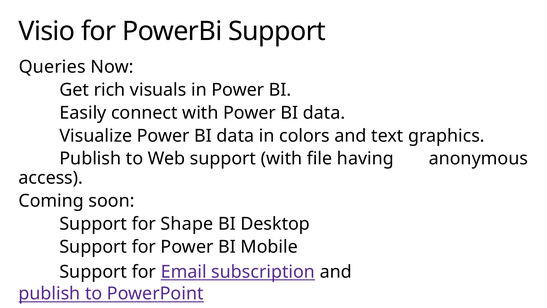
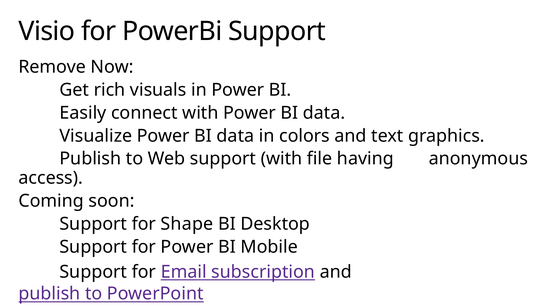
Queries: Queries -> Remove (52, 67)
